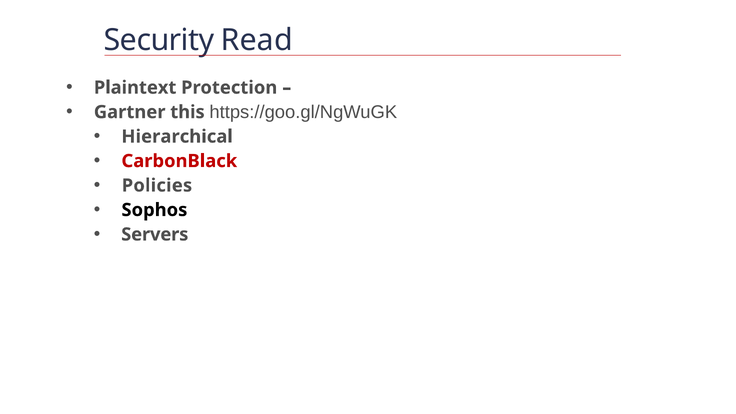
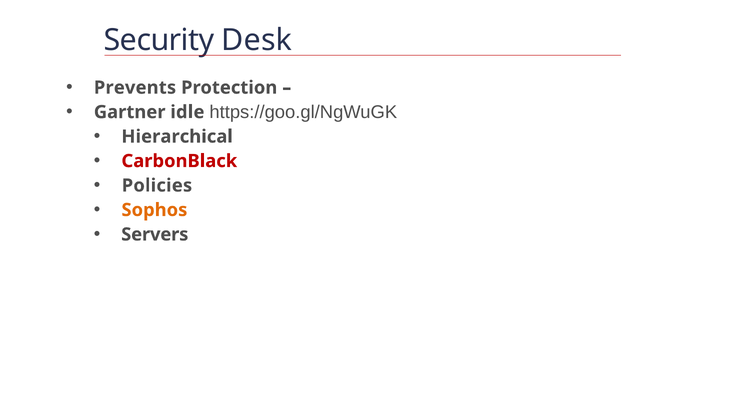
Read: Read -> Desk (257, 40)
Plaintext: Plaintext -> Prevents (135, 88)
this: this -> idle (187, 112)
Sophos colour: black -> orange (154, 210)
